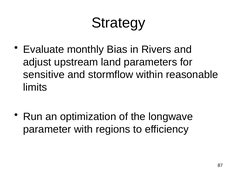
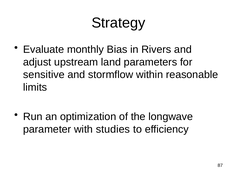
regions: regions -> studies (113, 130)
